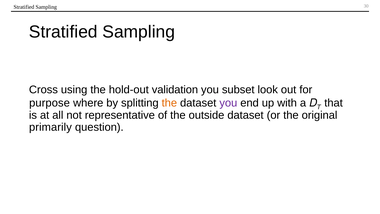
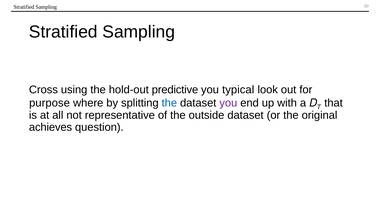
validation: validation -> predictive (175, 90)
subset: subset -> typical (238, 90)
the colour: orange -> blue (169, 103)
primarily: primarily -> achieves (51, 127)
